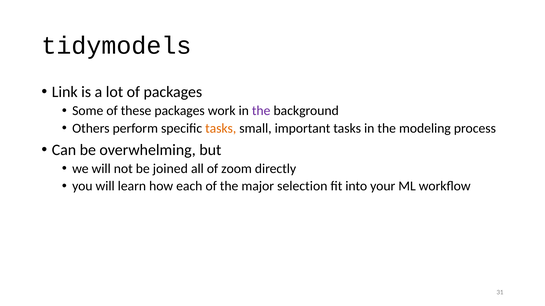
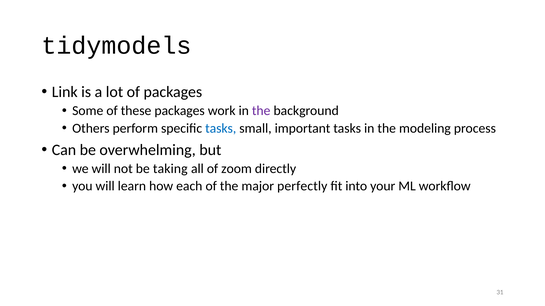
tasks colour: orange -> blue (221, 128)
joined: joined -> taking (170, 169)
selection: selection -> perfectly (302, 186)
